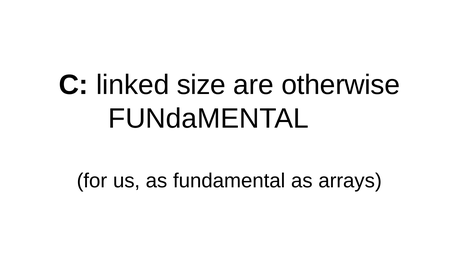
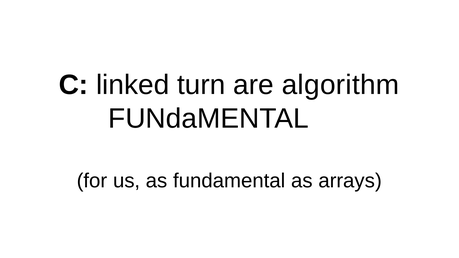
size: size -> turn (201, 85)
otherwise: otherwise -> algorithm (341, 85)
